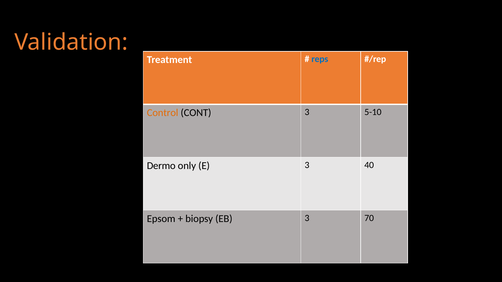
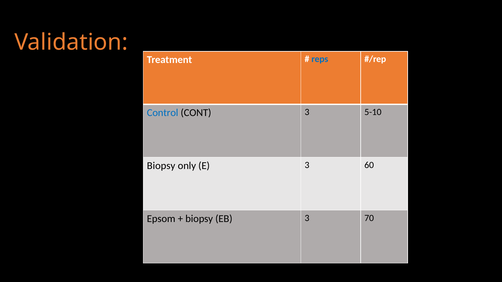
Control colour: orange -> blue (163, 113)
Dermo: Dermo -> Biopsy (161, 166)
40: 40 -> 60 (369, 165)
